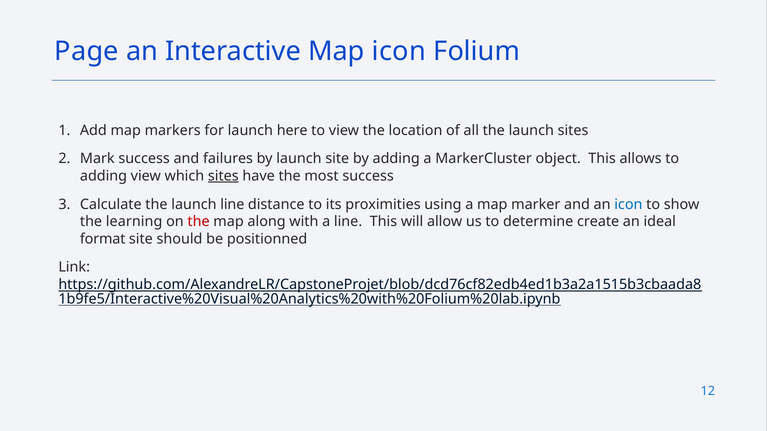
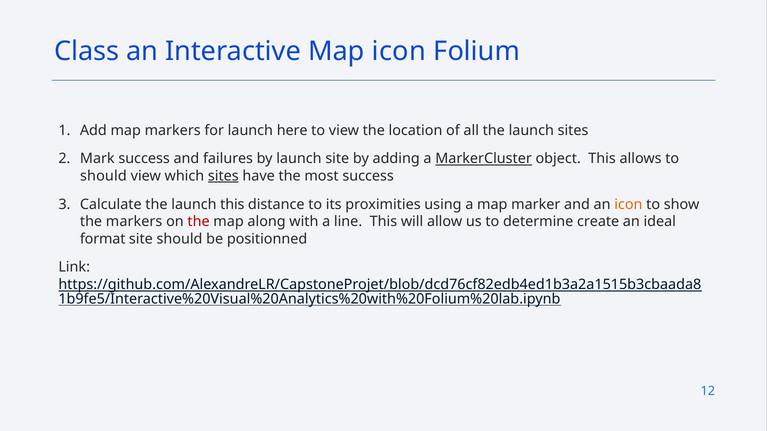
Page: Page -> Class (87, 51)
MarkerCluster underline: none -> present (484, 159)
adding: adding -> should (103, 176)
launch line: line -> this (232, 205)
icon colour: blue -> orange (628, 205)
the learning: learning -> markers (134, 222)
